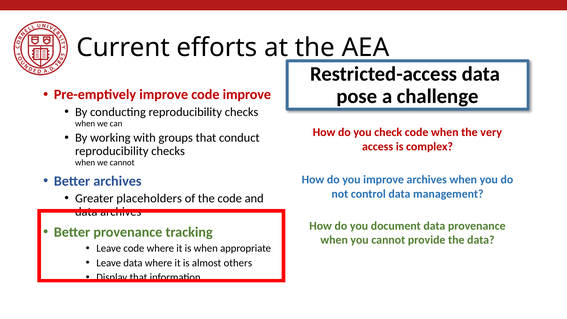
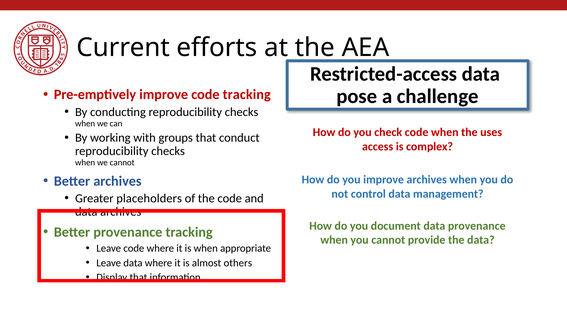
code improve: improve -> tracking (247, 95)
very: very -> uses (491, 132)
